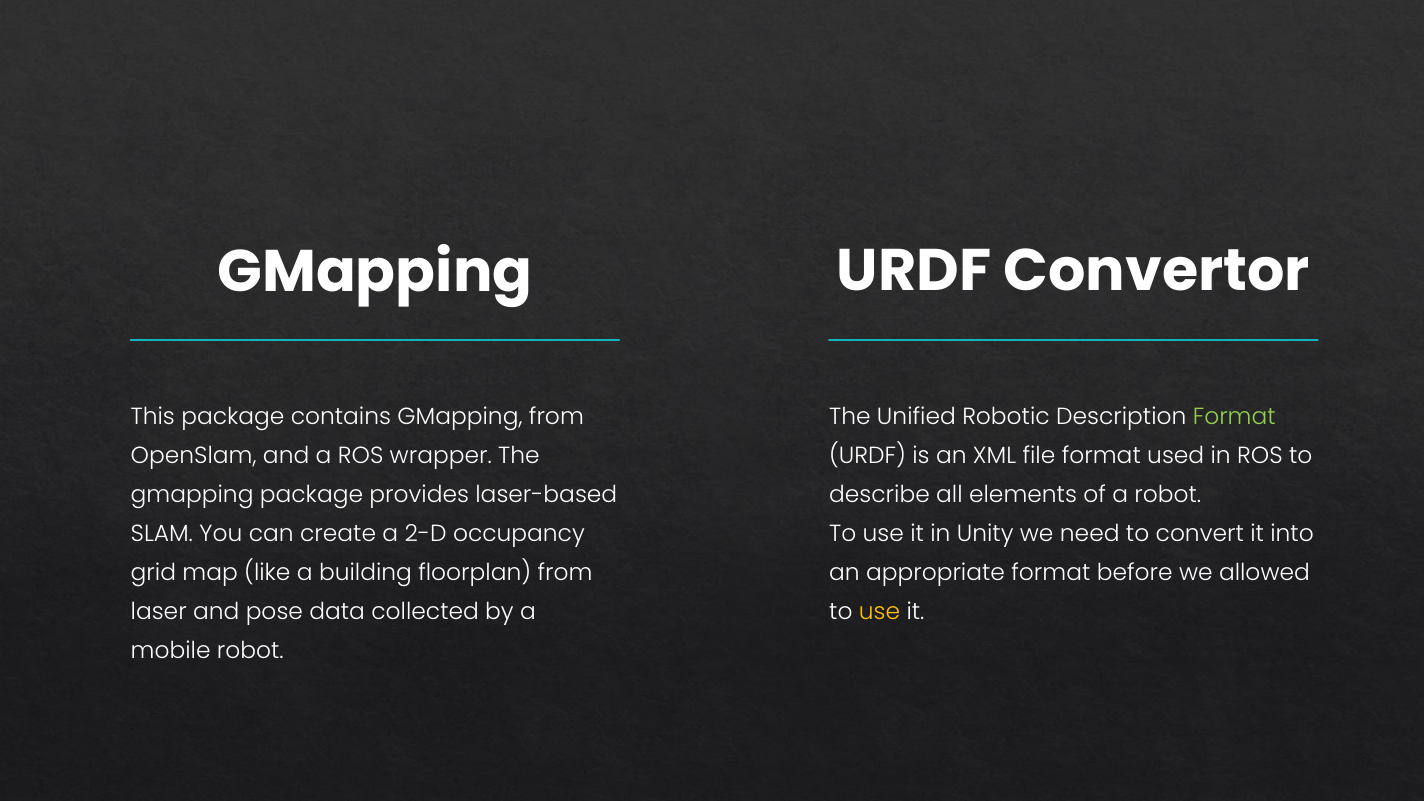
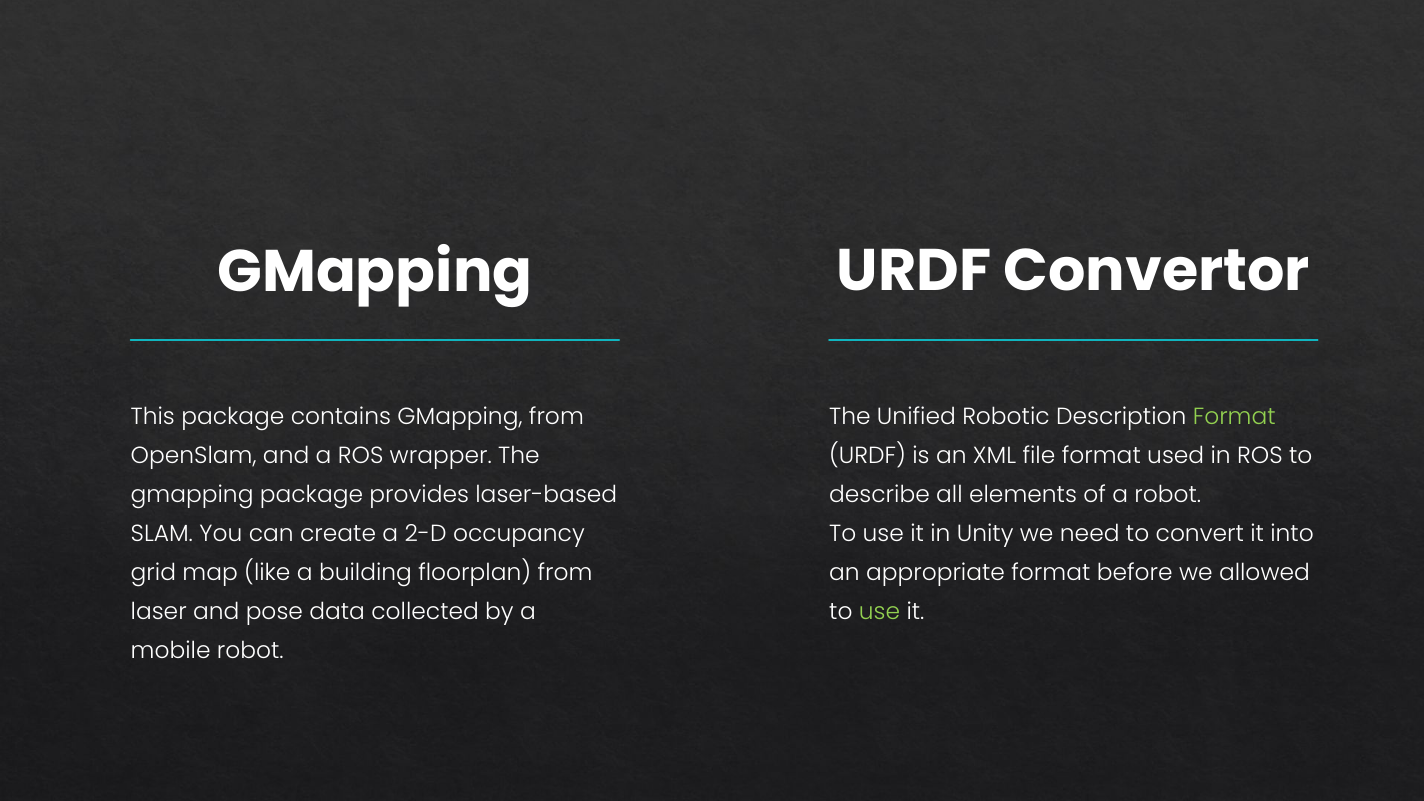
use colour: yellow -> light green (879, 612)
